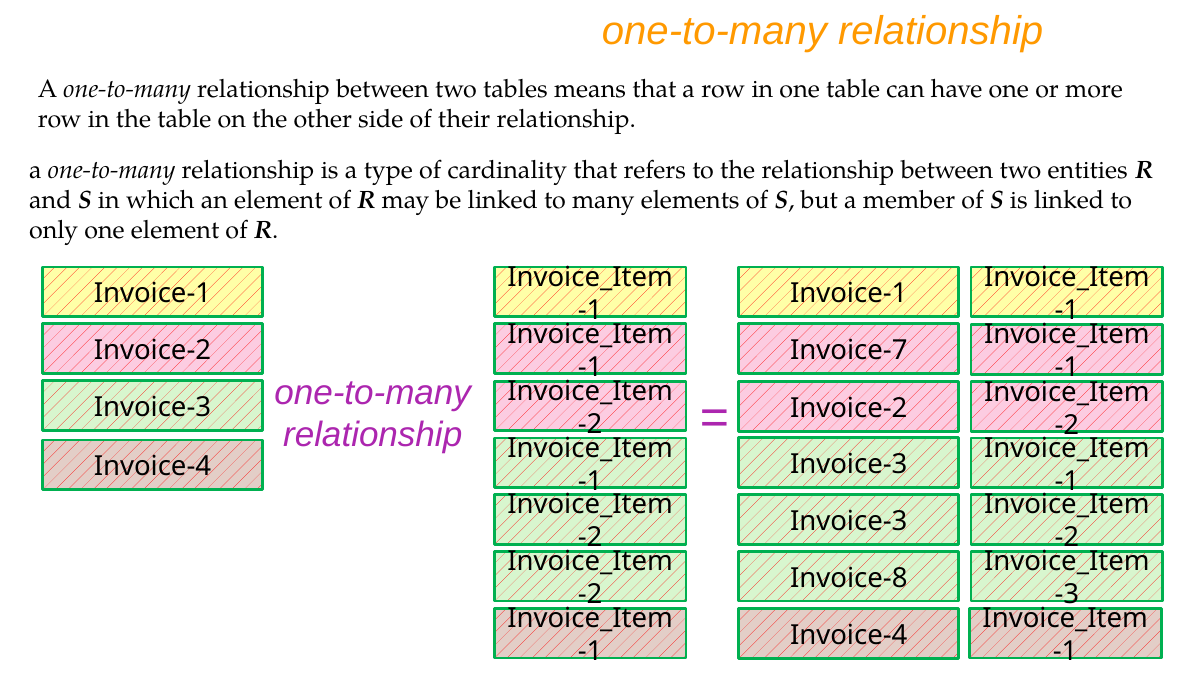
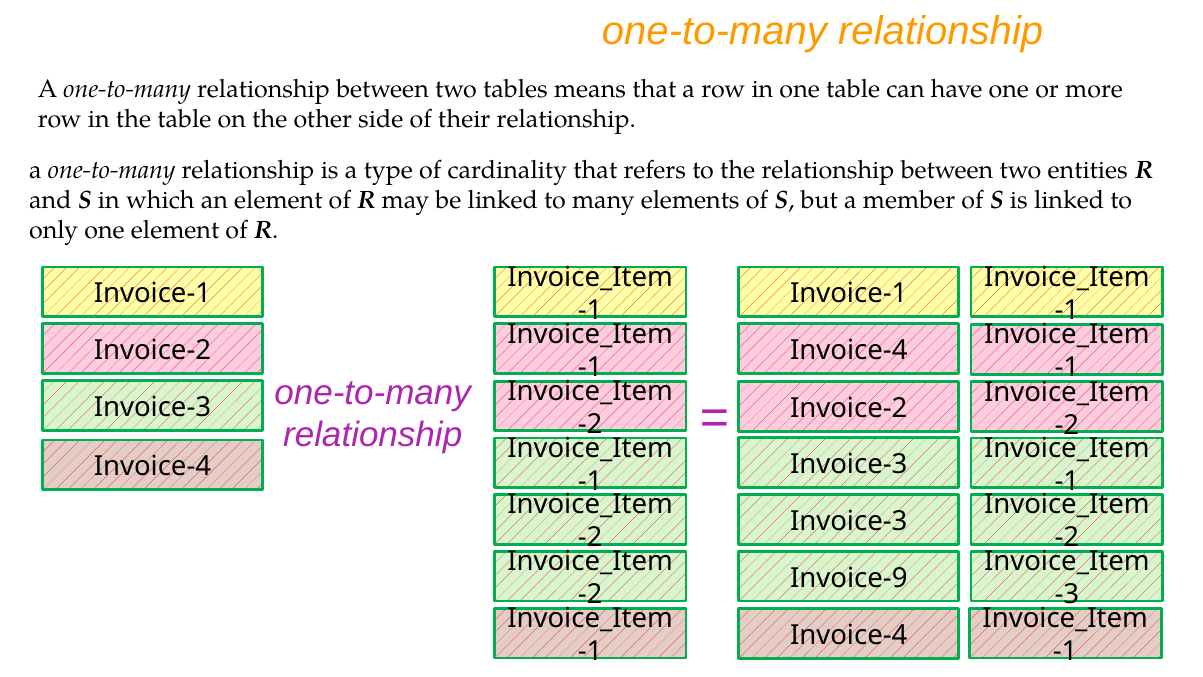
Invoice-7: Invoice-7 -> Invoice-4 (849, 350)
Invoice-8: Invoice-8 -> Invoice-9 (849, 578)
